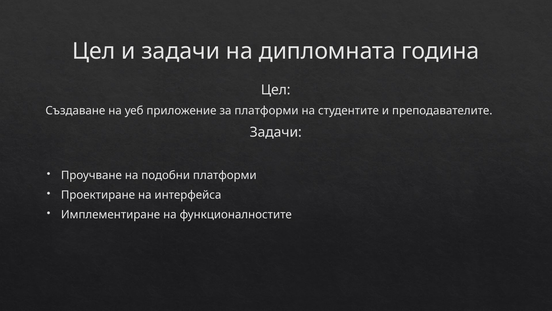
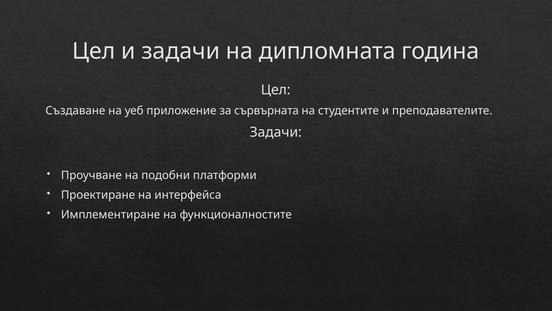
за платформи: платформи -> сървърната (267, 111)
